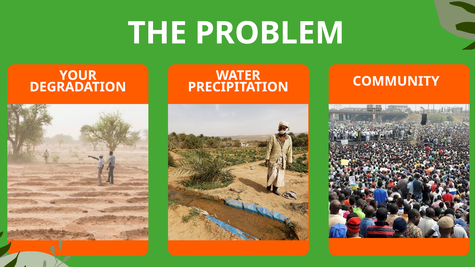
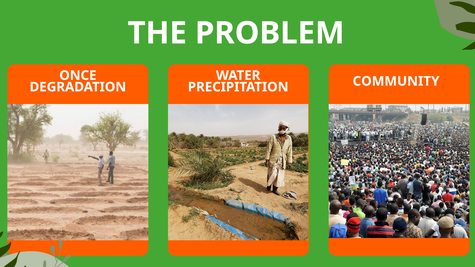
YOUR: YOUR -> ONCE (78, 76)
